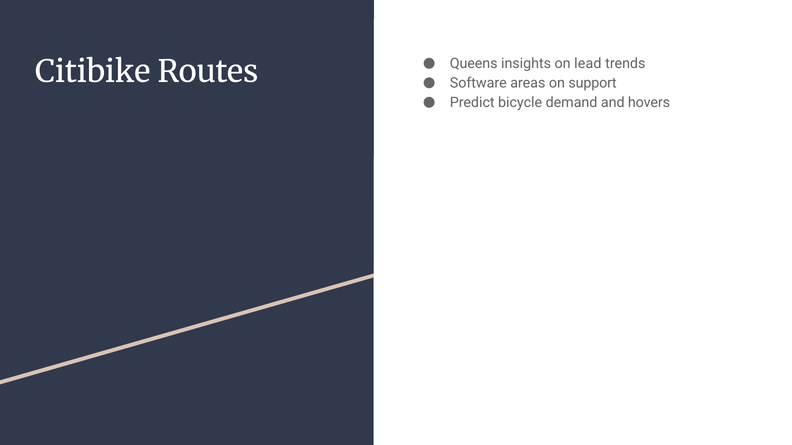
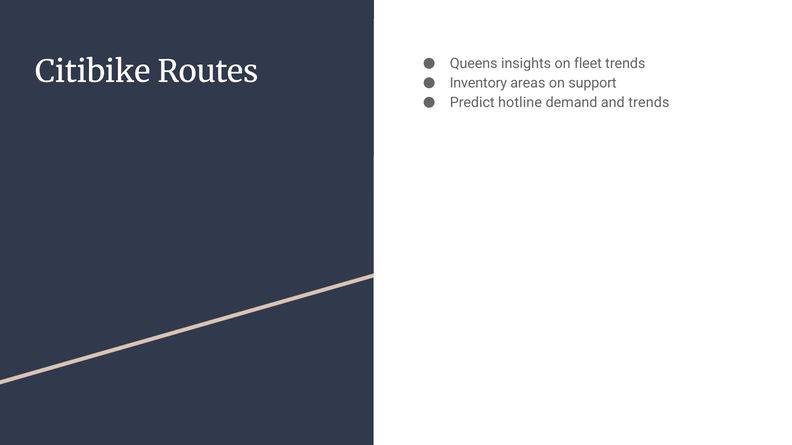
lead: lead -> fleet (588, 63)
Software: Software -> Inventory (478, 83)
bicycle: bicycle -> hotline (520, 103)
and hovers: hovers -> trends (649, 103)
